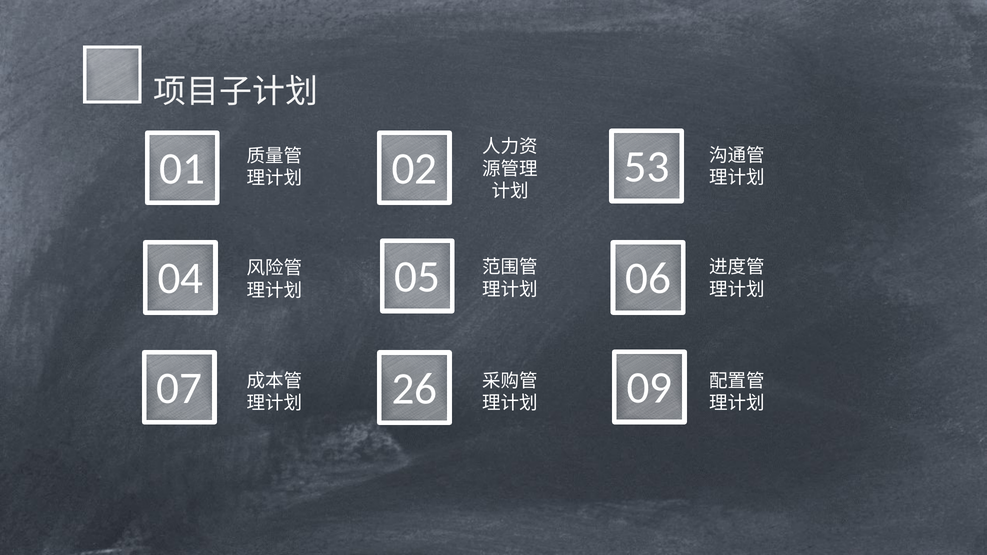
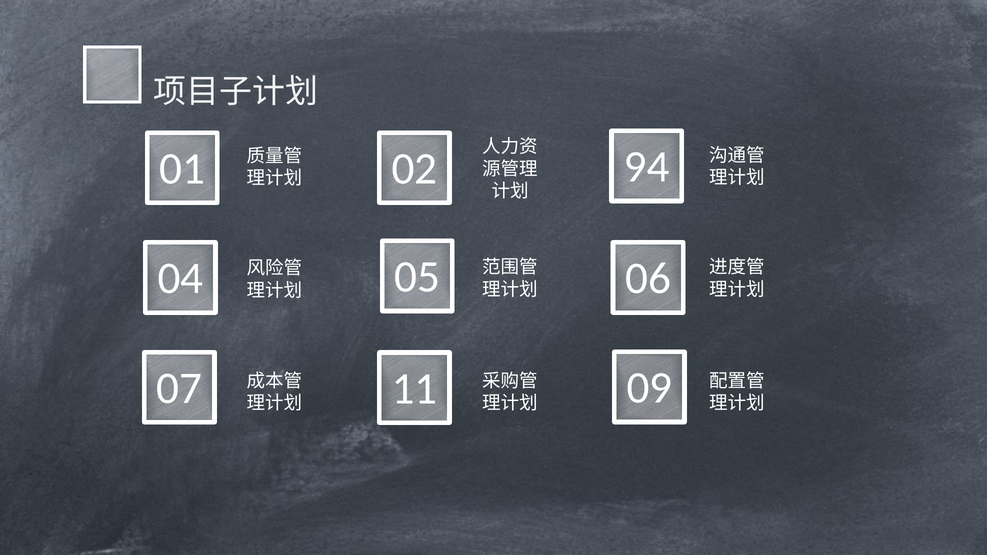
53: 53 -> 94 (647, 167)
26: 26 -> 11 (414, 389)
